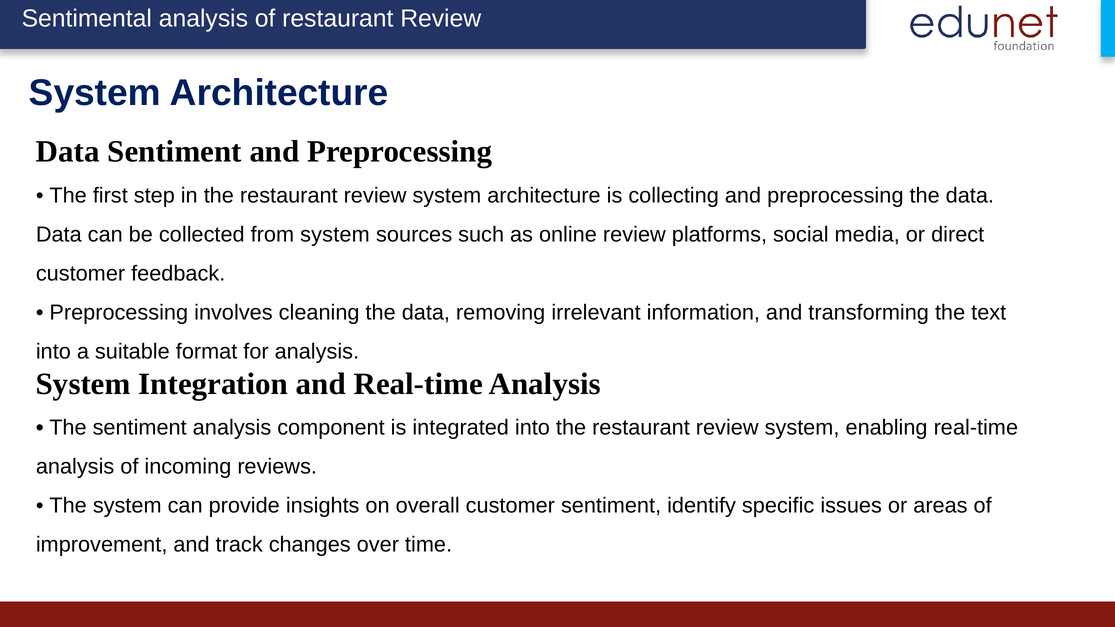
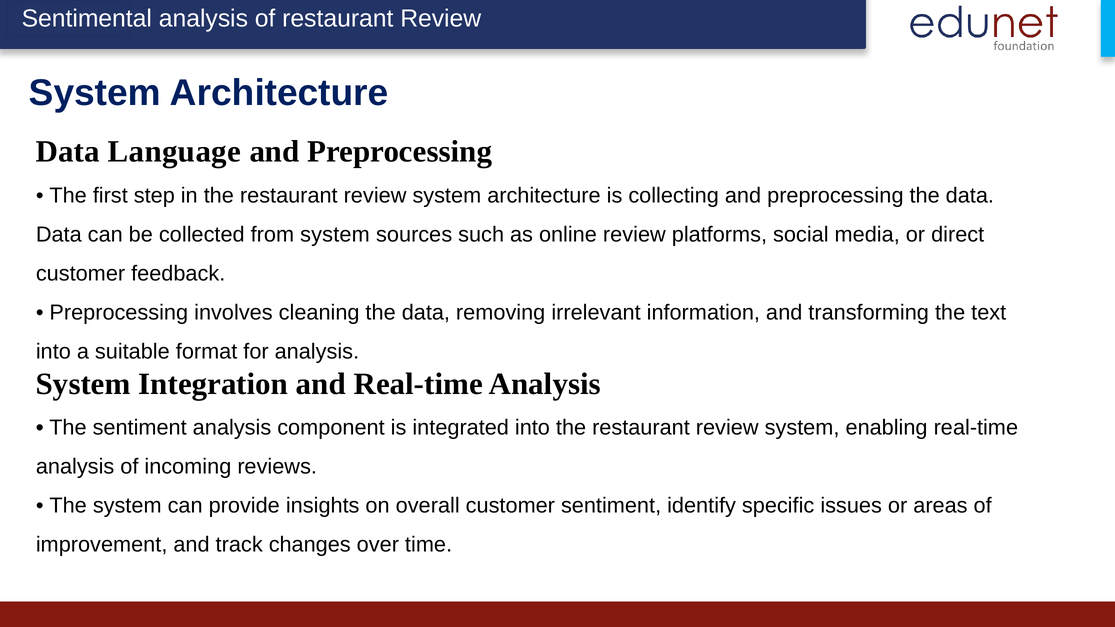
Data Sentiment: Sentiment -> Language (174, 152)
